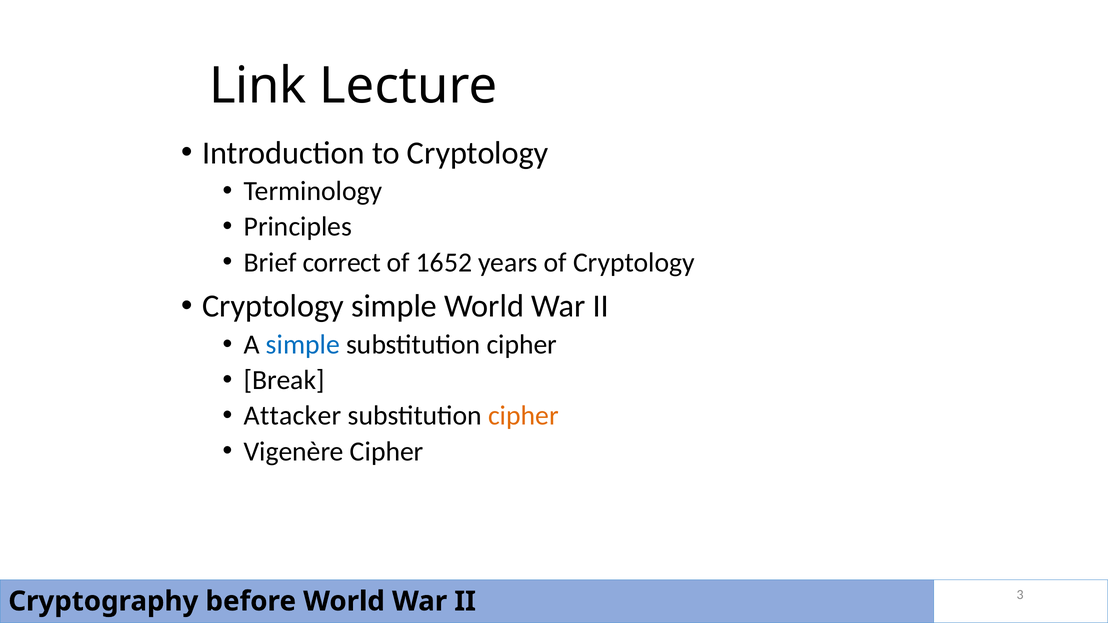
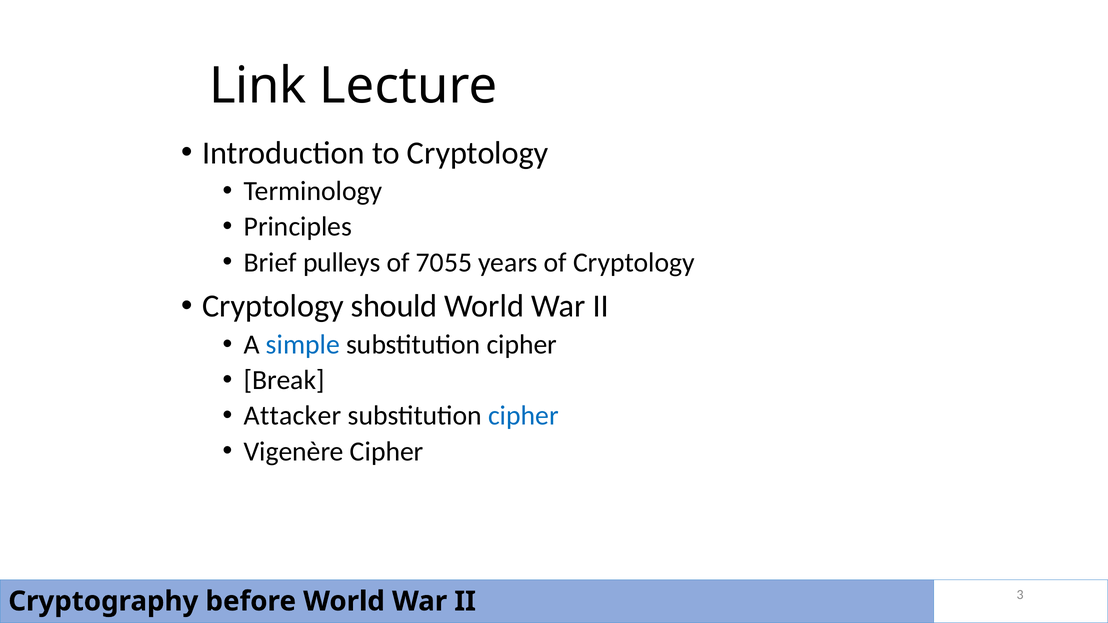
correct: correct -> pulleys (342, 263)
1652: 1652 -> 7055 (444, 263)
Cryptology simple: simple -> should (394, 306)
cipher colour: orange -> blue (523, 416)
